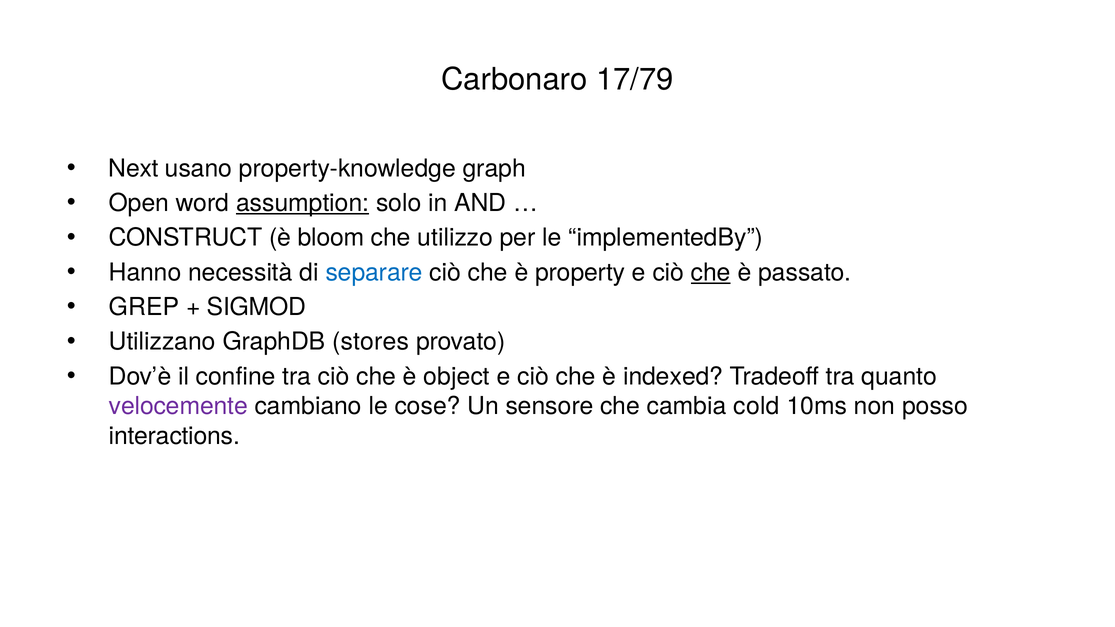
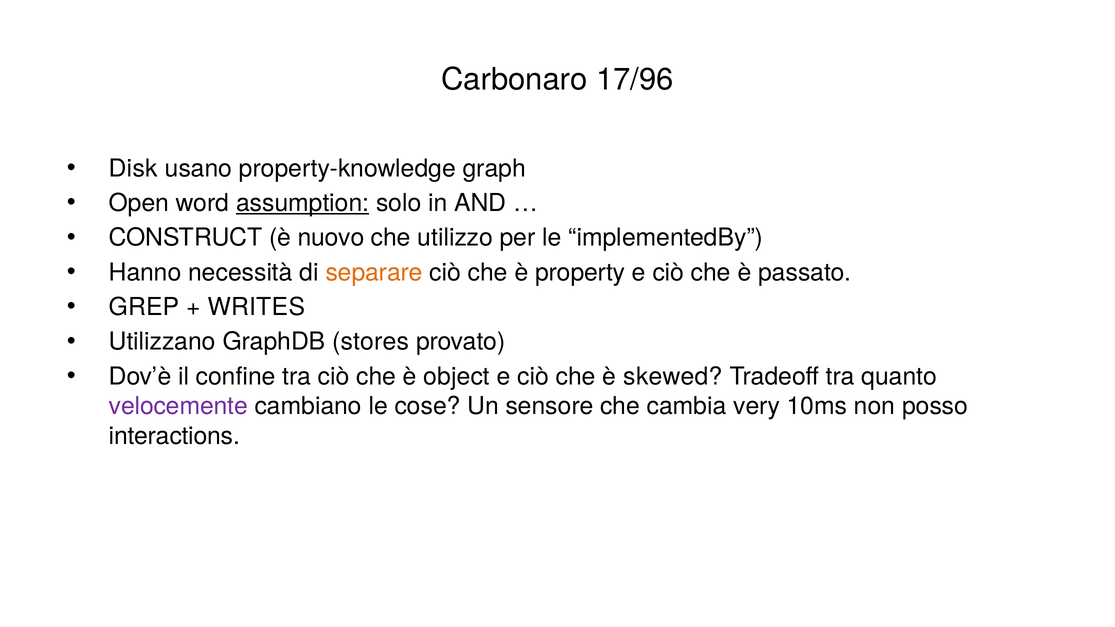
17/79: 17/79 -> 17/96 (635, 79)
Next: Next -> Disk (133, 169)
bloom: bloom -> nuovo (331, 238)
separare colour: blue -> orange (374, 273)
che underline: present -> none (711, 273)
SIGMOD: SIGMOD -> WRITES (256, 307)
indexed: indexed -> skewed (673, 377)
cold: cold -> very (757, 406)
